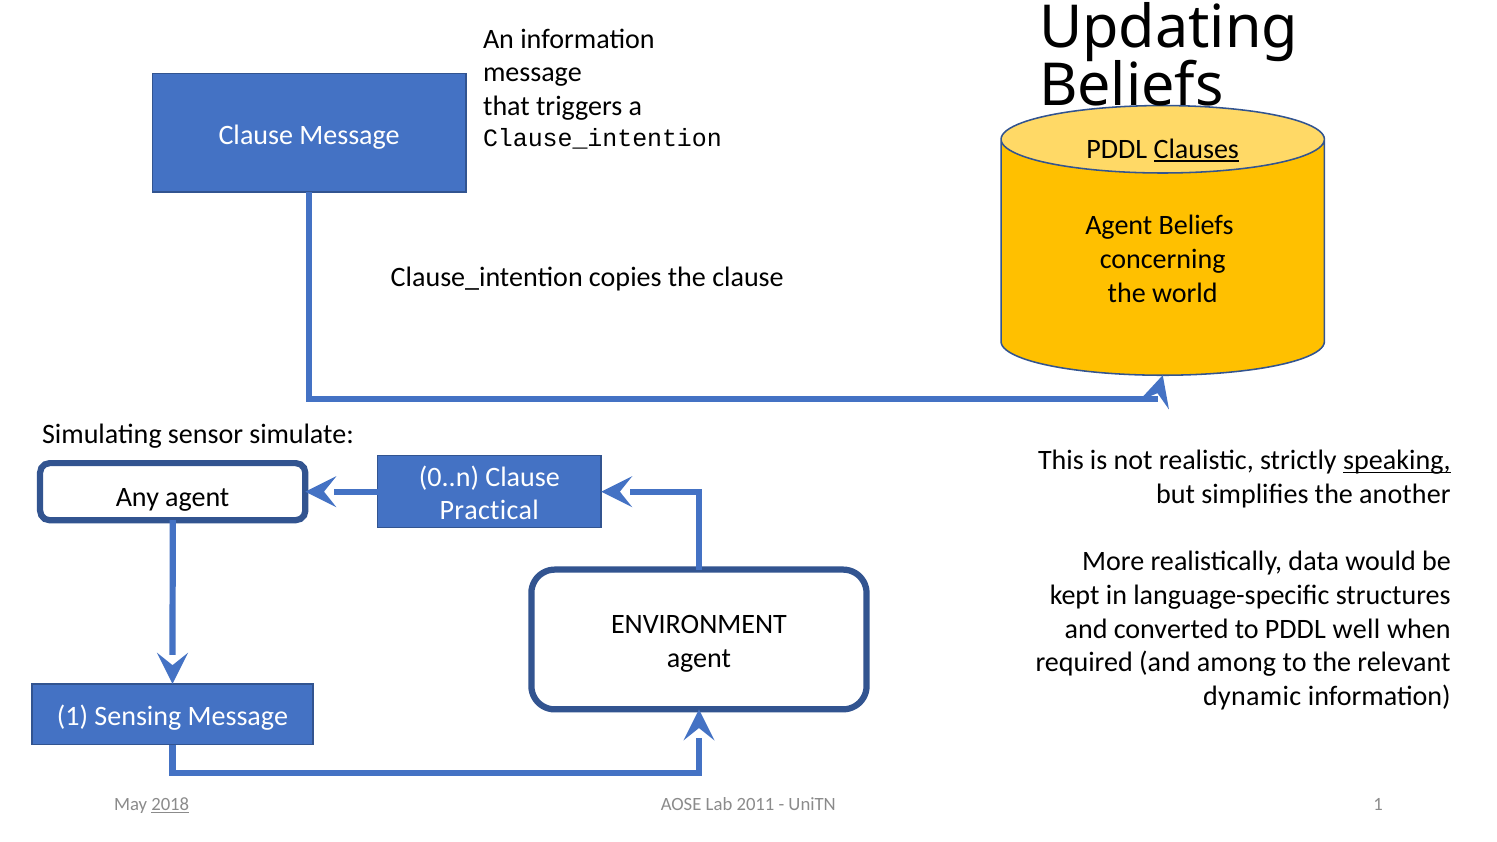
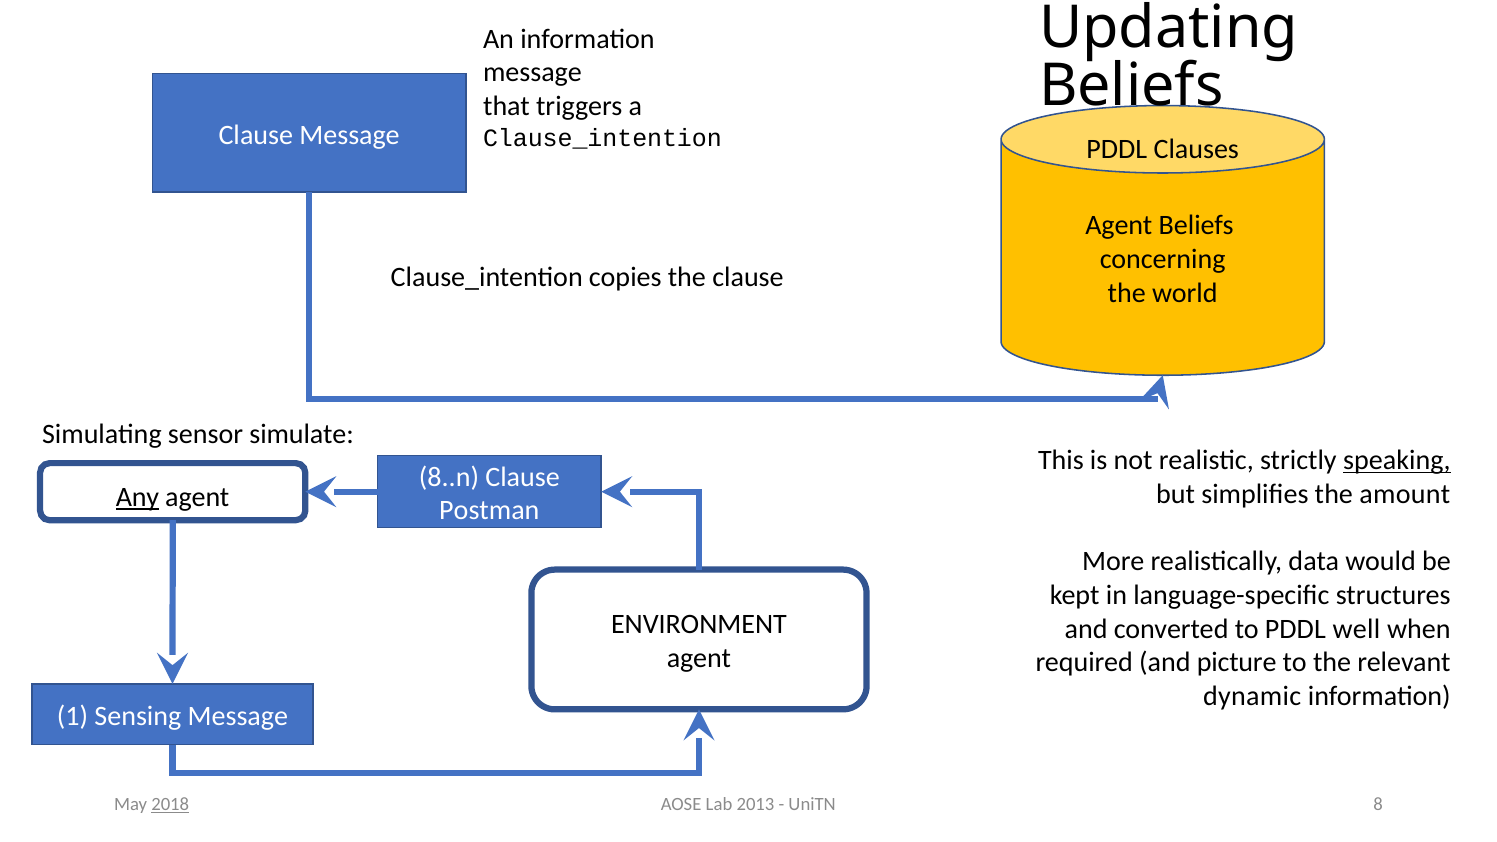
Clauses underline: present -> none (1196, 149)
0..n: 0..n -> 8..n (449, 477)
another: another -> amount (1405, 494)
Any underline: none -> present (137, 497)
Practical: Practical -> Postman (489, 511)
among: among -> picture (1237, 663)
2011: 2011 -> 2013 (755, 804)
UniTN 1: 1 -> 8 (1378, 804)
